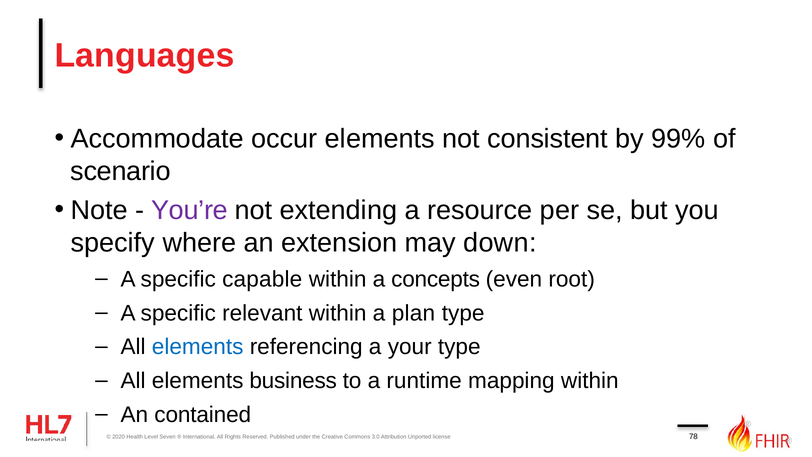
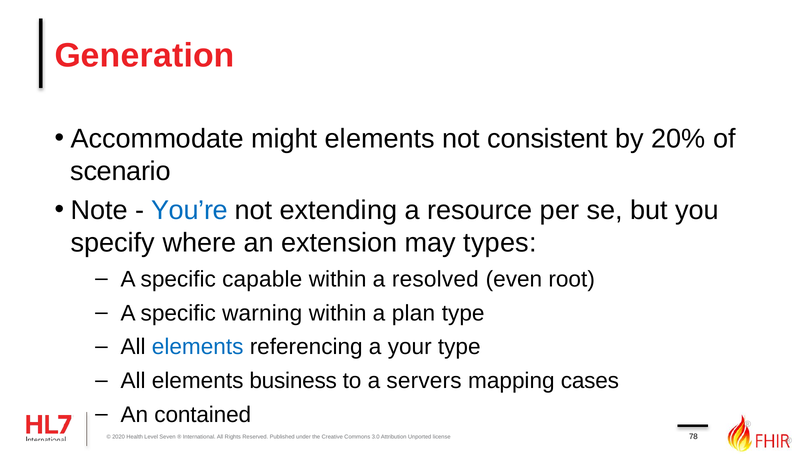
Languages: Languages -> Generation (145, 55)
occur: occur -> might (284, 139)
99%: 99% -> 20% (678, 139)
You’re colour: purple -> blue (189, 210)
down: down -> types (500, 243)
concepts: concepts -> resolved (435, 279)
relevant: relevant -> warning (262, 313)
runtime: runtime -> servers (424, 381)
mapping within: within -> cases (590, 381)
